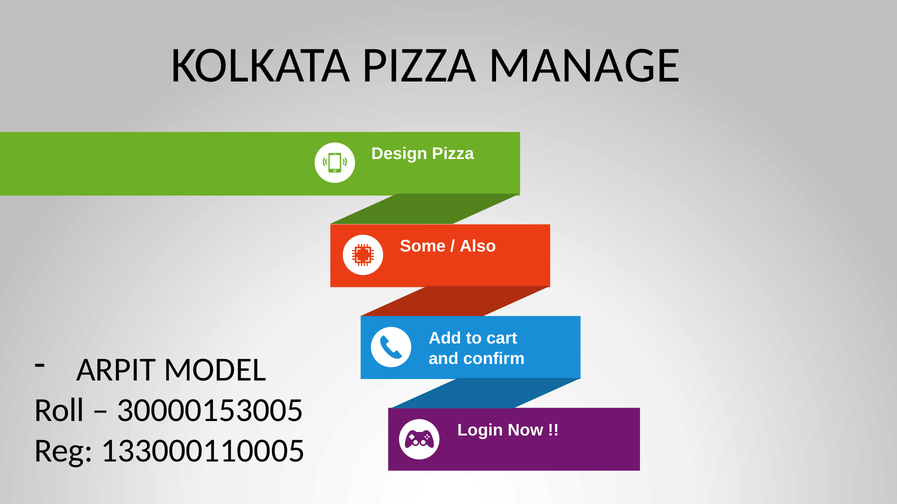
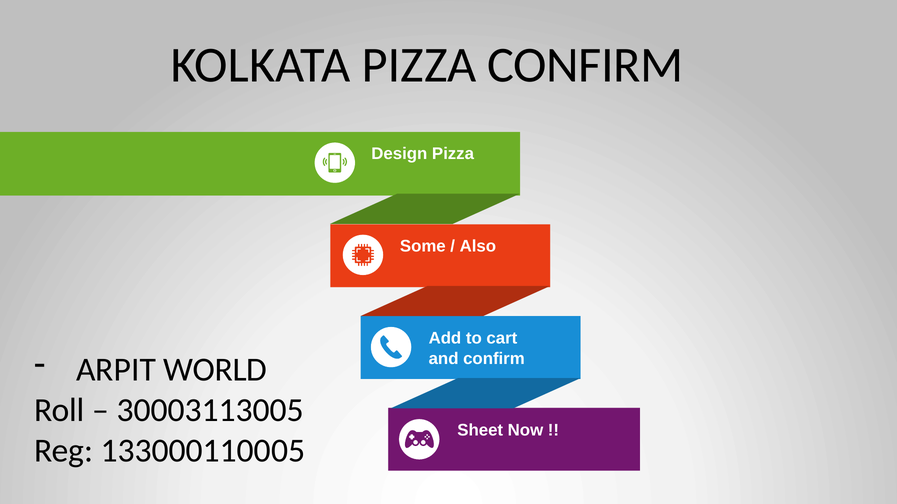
PIZZA MANAGE: MANAGE -> CONFIRM (585, 65)
MODEL: MODEL -> WORLD (215, 370)
30000153005: 30000153005 -> 30003113005 (210, 411)
Login: Login -> Sheet (480, 431)
